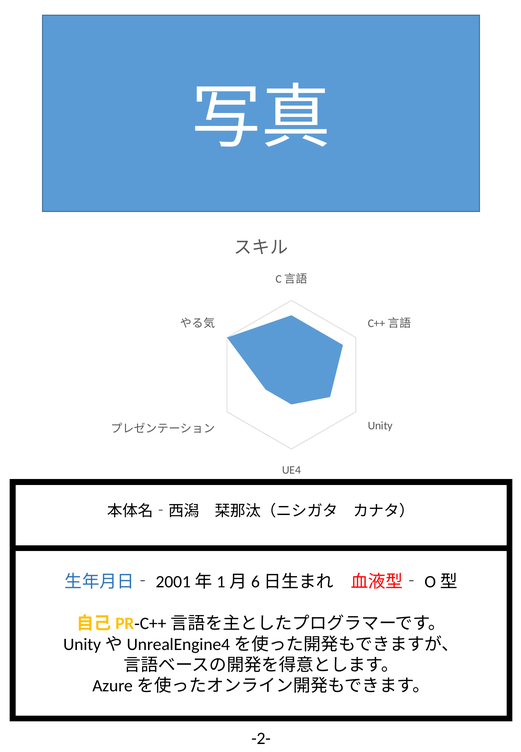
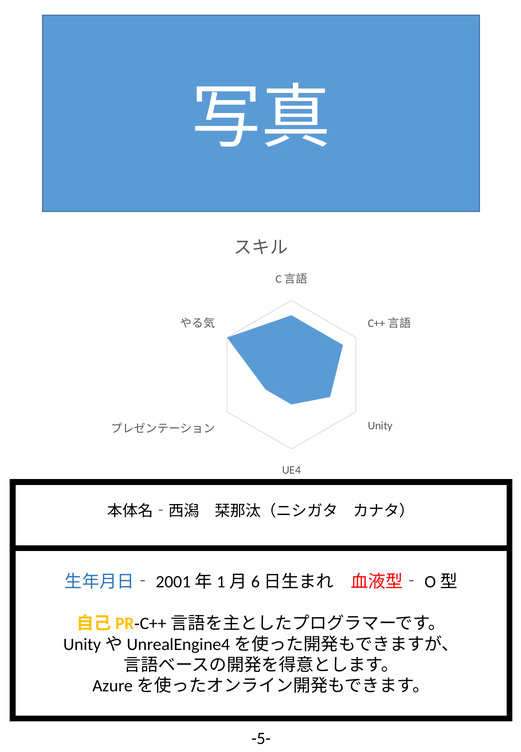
-2-: -2- -> -5- (261, 739)
